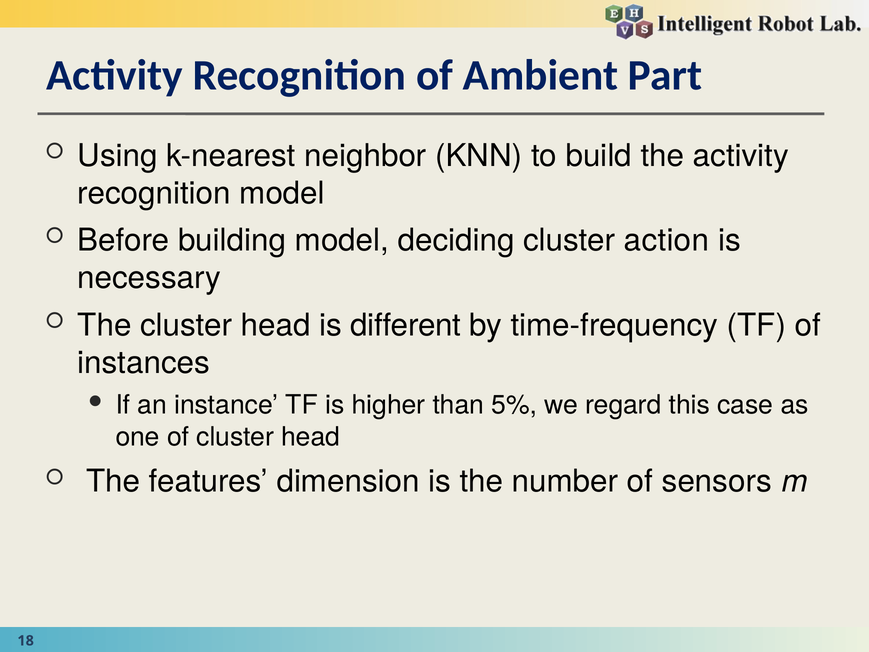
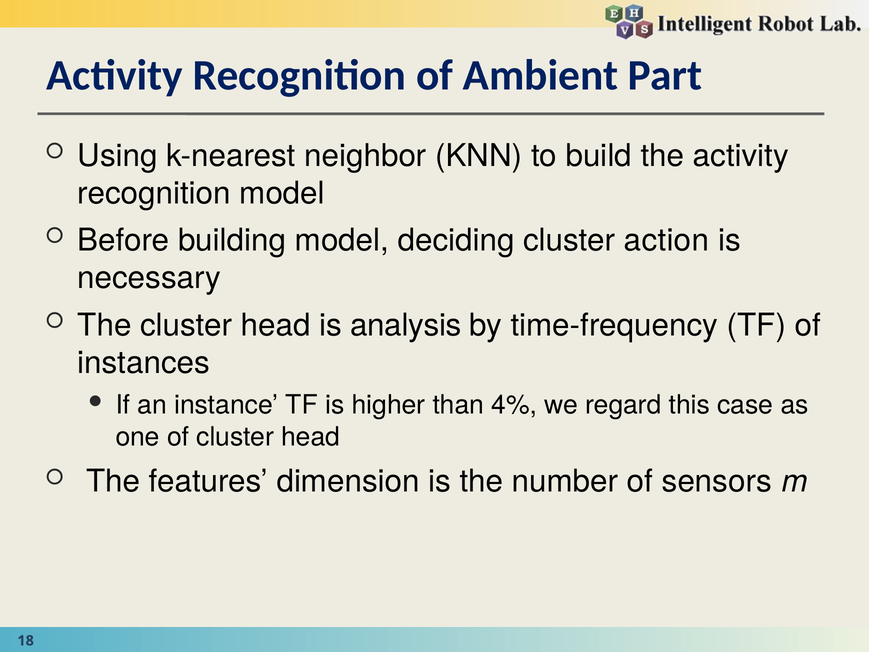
different: different -> analysis (406, 325)
5%: 5% -> 4% (514, 405)
